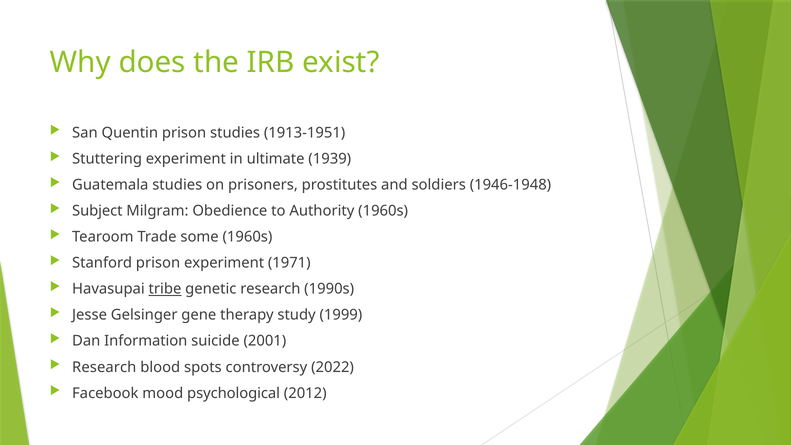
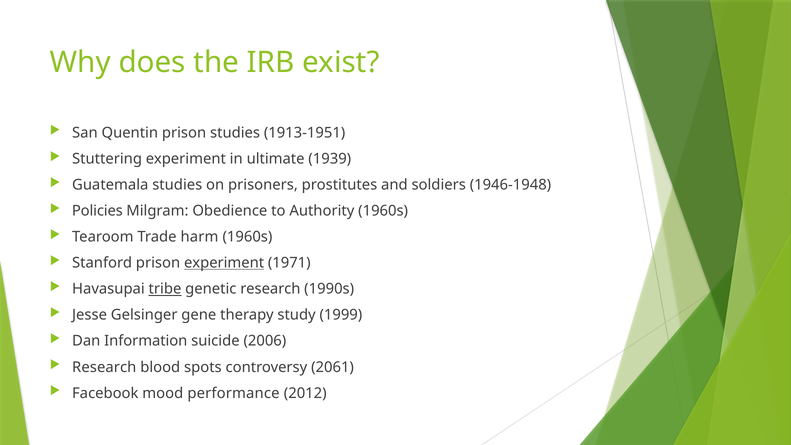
Subject: Subject -> Policies (97, 211)
some: some -> harm (199, 237)
experiment underline: none -> present (224, 263)
2001: 2001 -> 2006 (265, 341)
2022: 2022 -> 2061 (333, 367)
psychological: psychological -> performance (233, 393)
